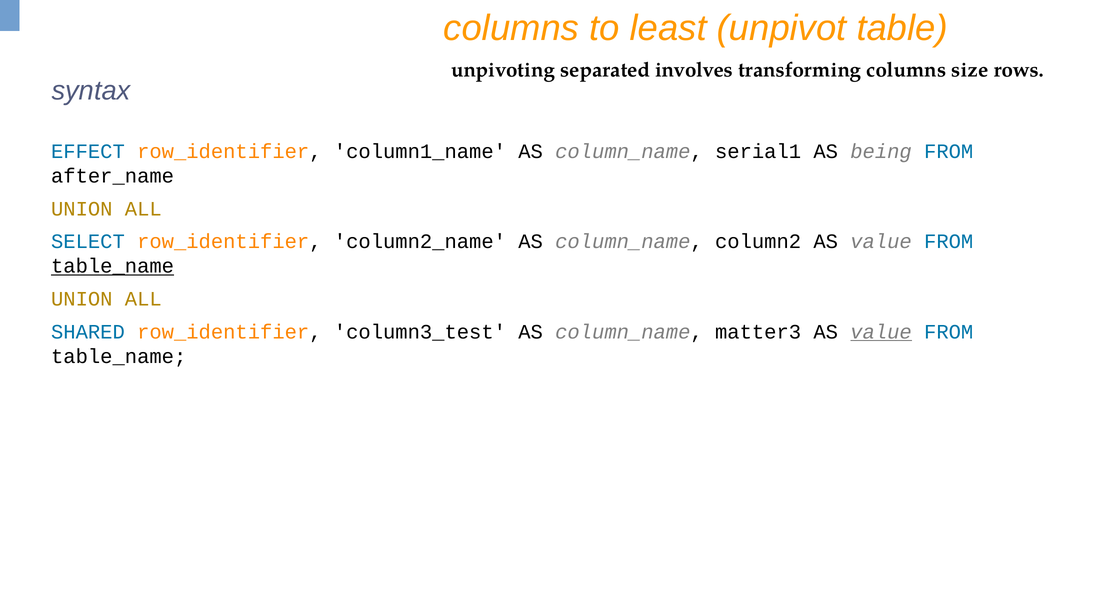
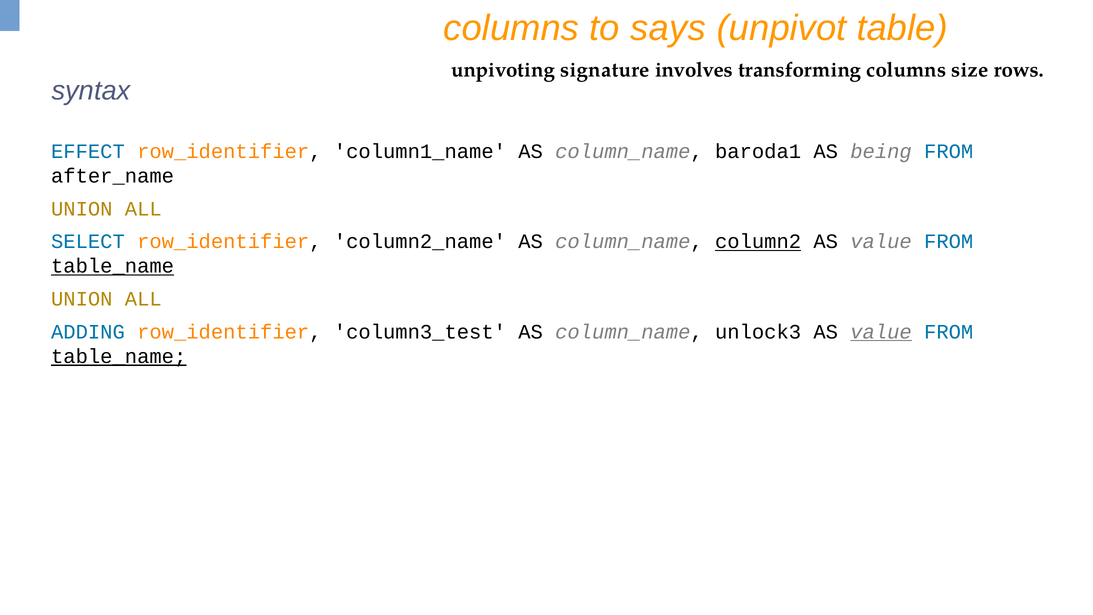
least: least -> says (668, 28)
separated: separated -> signature (605, 70)
serial1: serial1 -> baroda1 (758, 151)
column2 underline: none -> present (758, 242)
SHARED: SHARED -> ADDING (88, 332)
matter3: matter3 -> unlock3 (758, 332)
table_name underline: none -> present (119, 356)
